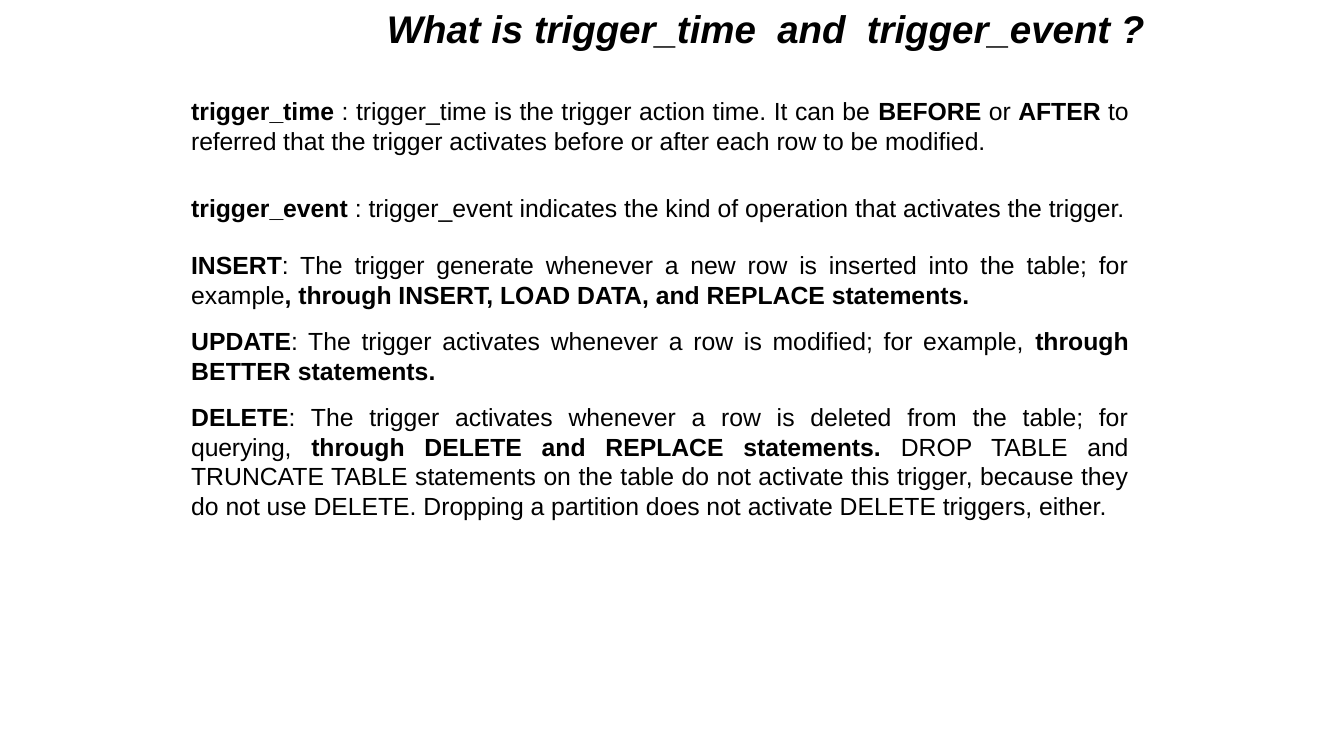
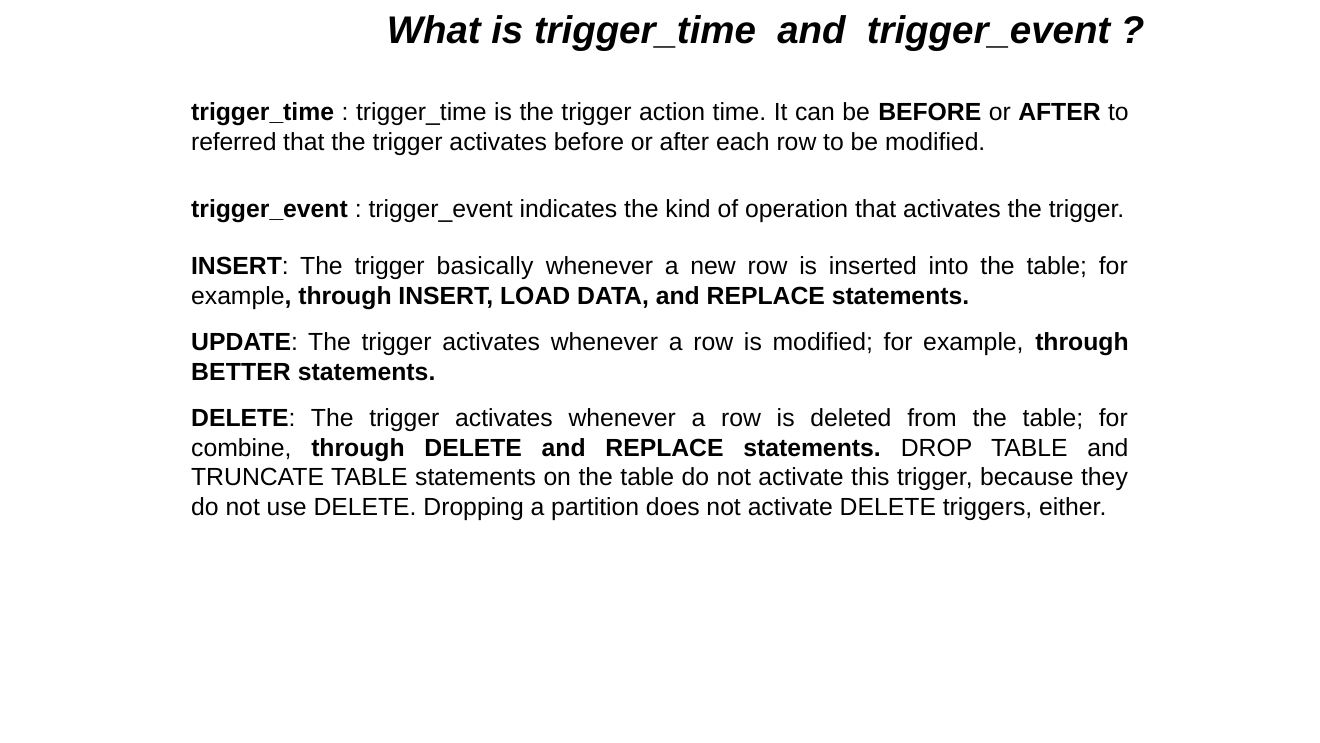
generate: generate -> basically (485, 266)
querying: querying -> combine (241, 448)
